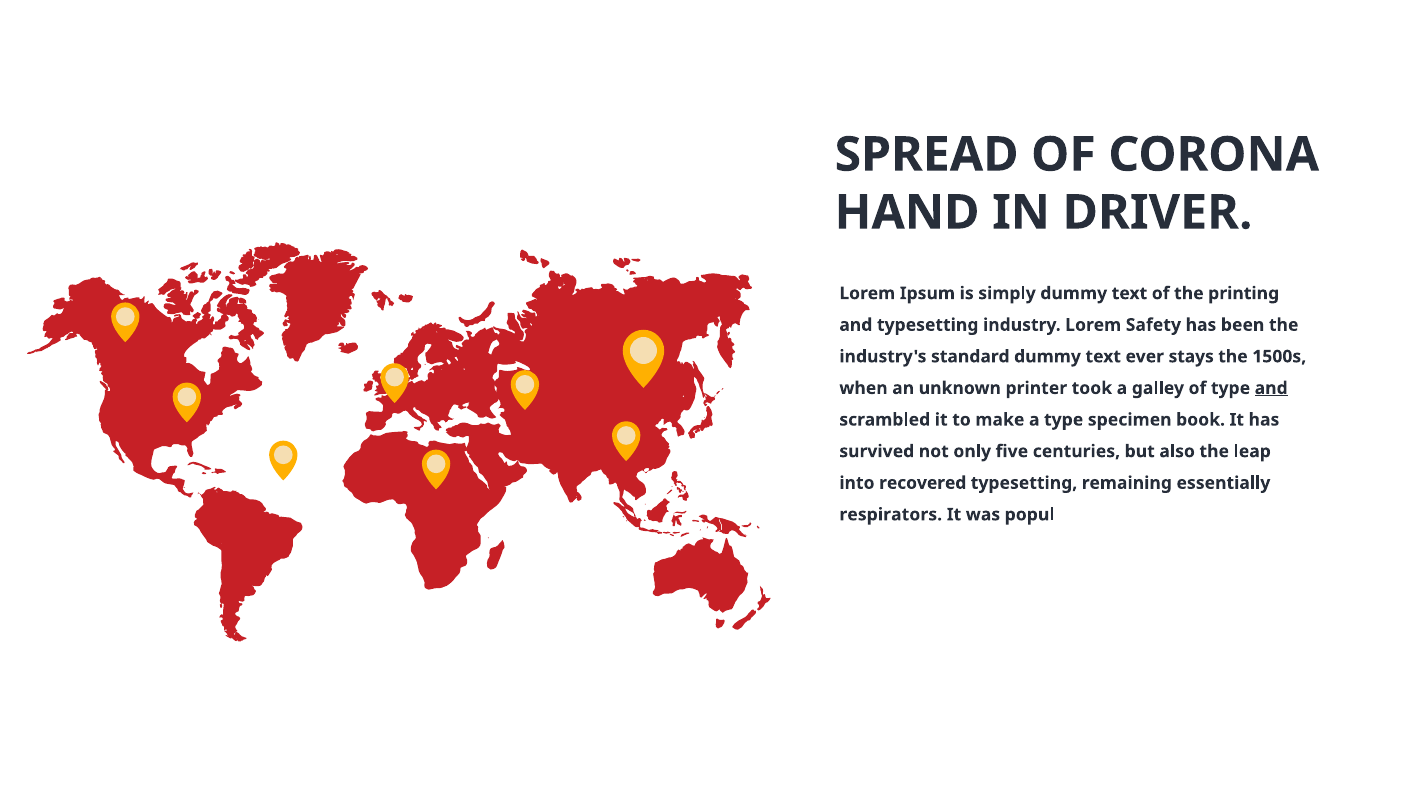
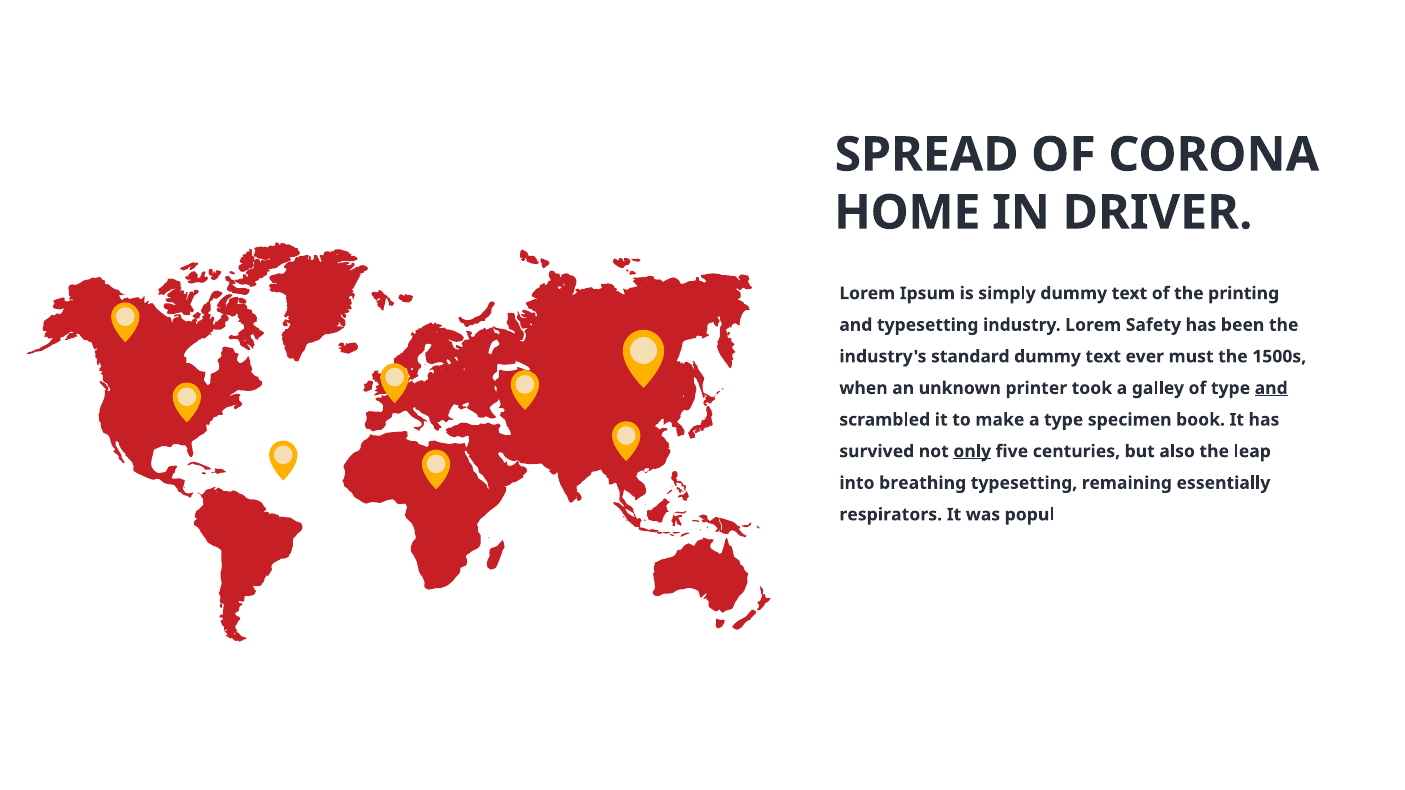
HAND: HAND -> HOME (907, 213)
stays: stays -> must (1191, 357)
only underline: none -> present (972, 452)
recovered: recovered -> breathing (923, 483)
